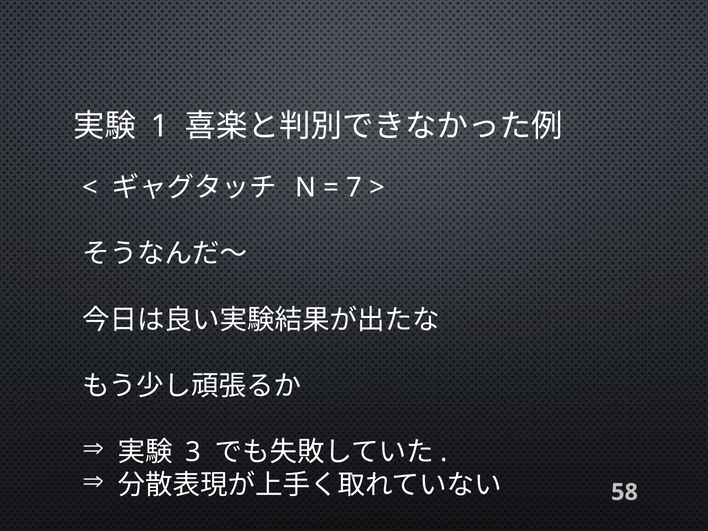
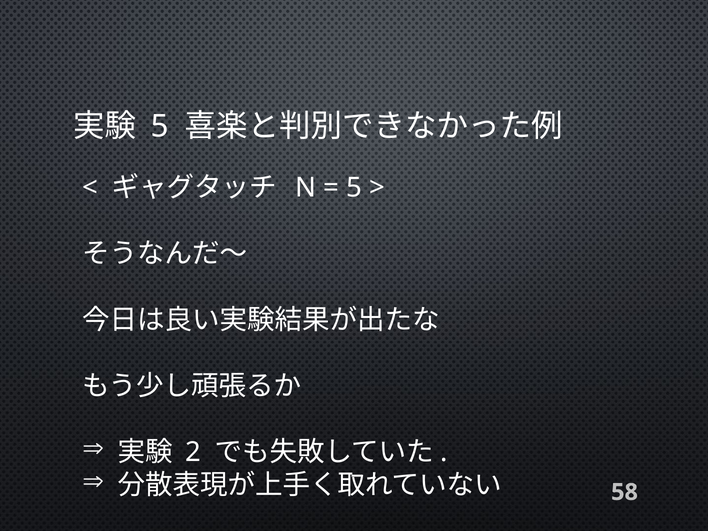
1: 1 -> 5 (160, 126)
7: 7 -> 5 (354, 188)
3: 3 -> 2 (193, 452)
